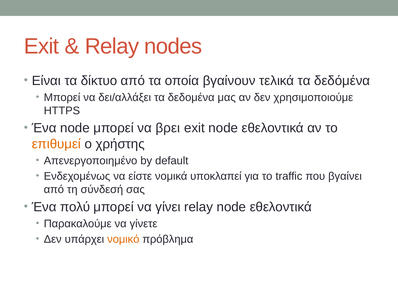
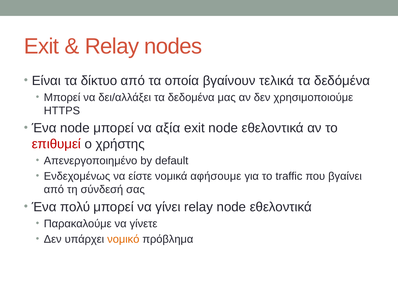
βρει: βρει -> αξία (168, 128)
επιθυμεί colour: orange -> red (56, 144)
υποκλαπεί: υποκλαπεί -> αφήσουμε (216, 176)
